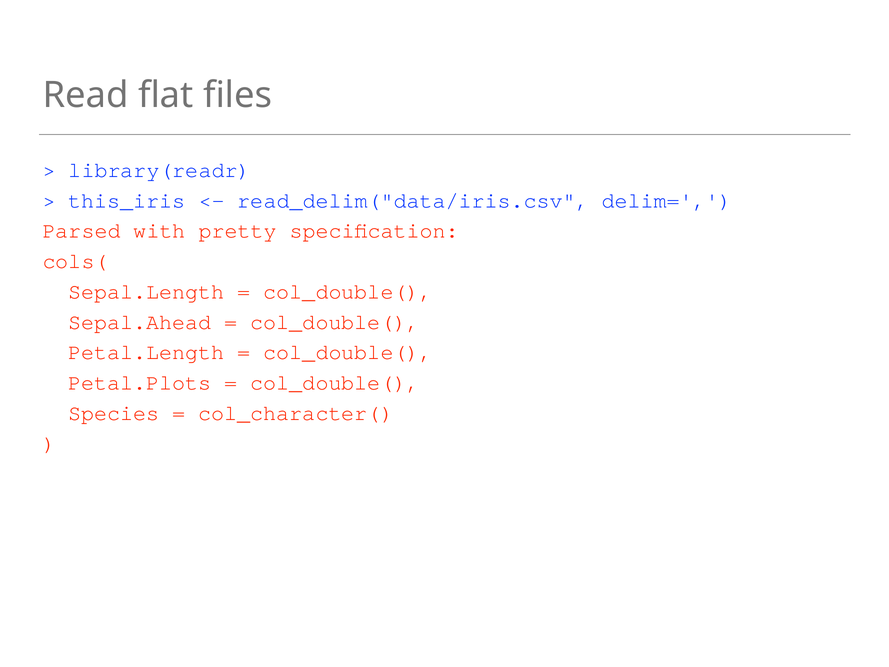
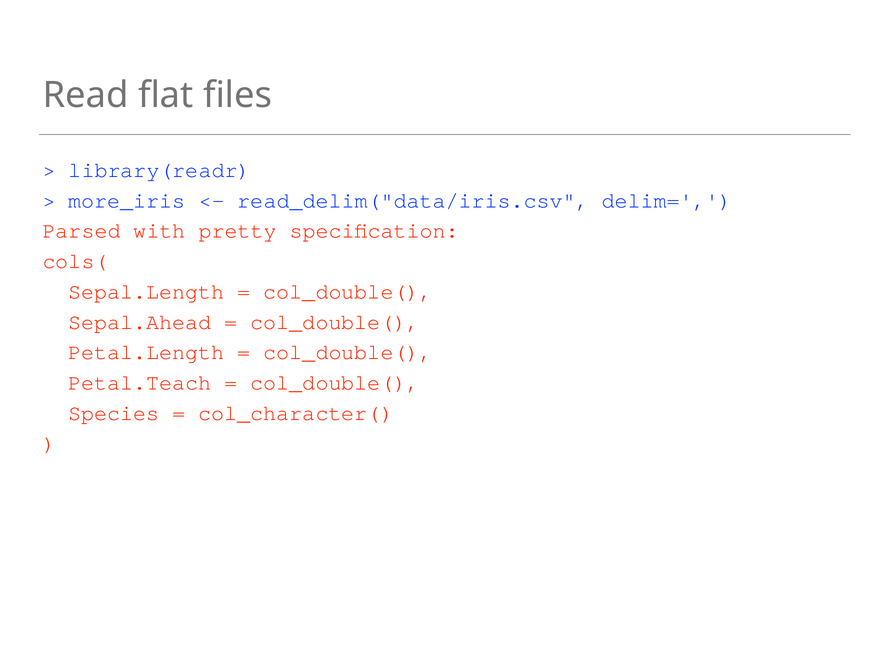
this_iris: this_iris -> more_iris (127, 200)
Petal.Plots: Petal.Plots -> Petal.Teach (140, 383)
